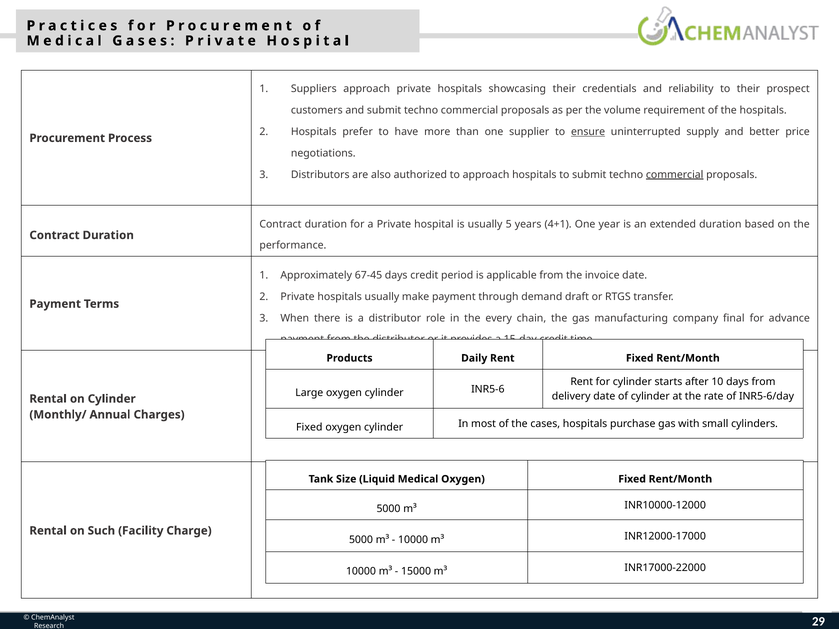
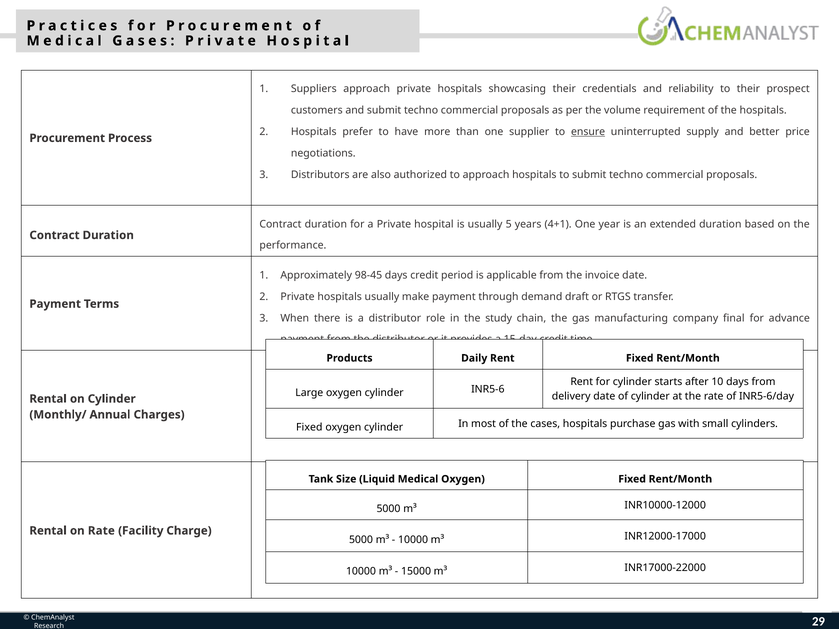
commercial underline: present -> none (675, 175)
67-45: 67-45 -> 98-45 (368, 275)
every: every -> study (499, 318)
on Such: Such -> Rate (101, 531)
